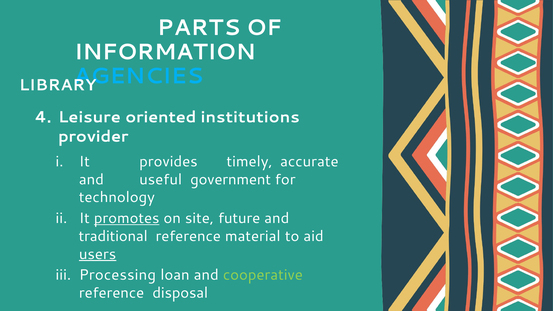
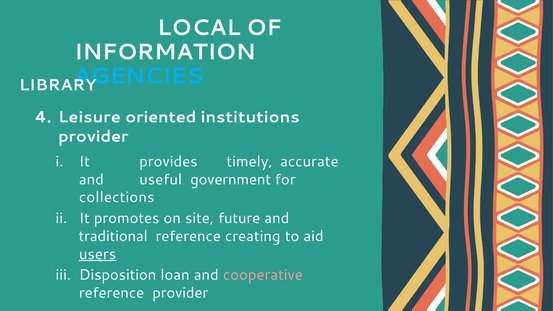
PARTS: PARTS -> LOCAL (199, 28)
technology: technology -> collections (117, 197)
promotes underline: present -> none (127, 218)
material: material -> creating (253, 236)
Processing: Processing -> Disposition (118, 275)
cooperative colour: light green -> pink (263, 275)
reference disposal: disposal -> provider (180, 293)
